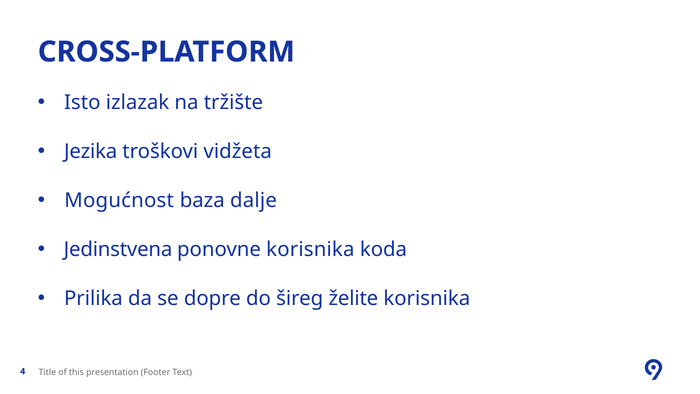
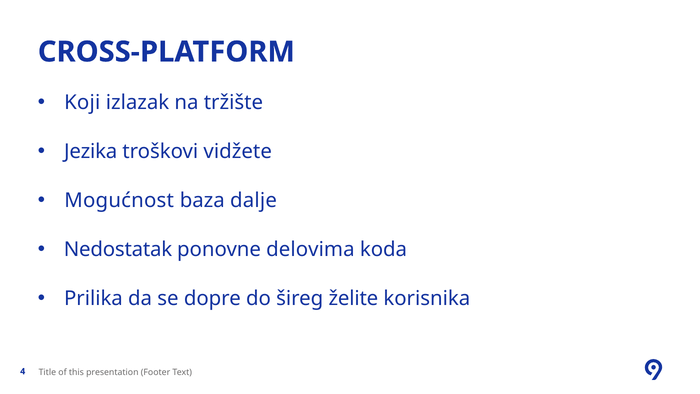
Isto: Isto -> Koji (82, 102)
vidžeta: vidžeta -> vidžete (238, 151)
Jedinstvena: Jedinstvena -> Nedostatak (118, 249)
ponovne korisnika: korisnika -> delovima (310, 249)
